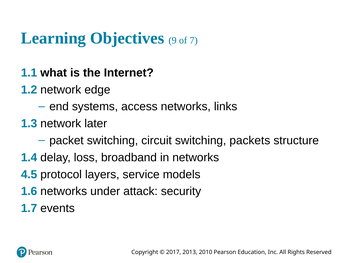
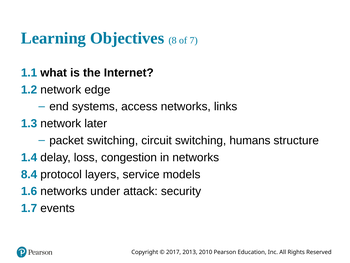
9: 9 -> 8 (173, 40)
packets: packets -> humans (250, 140)
broadband: broadband -> congestion (129, 157)
4.5: 4.5 -> 8.4 (29, 174)
